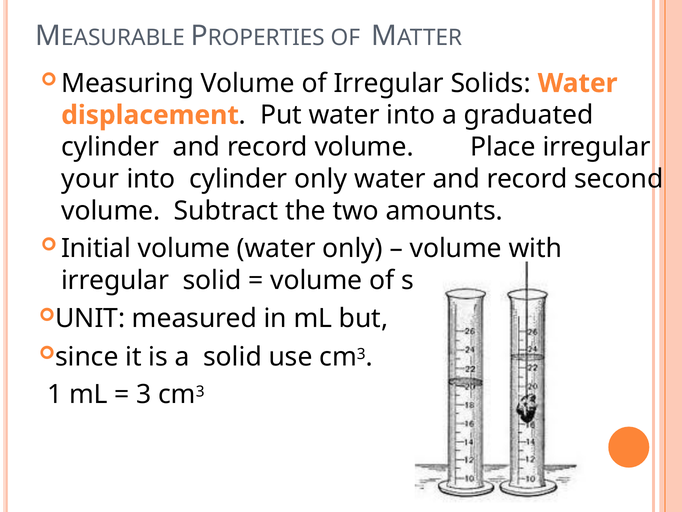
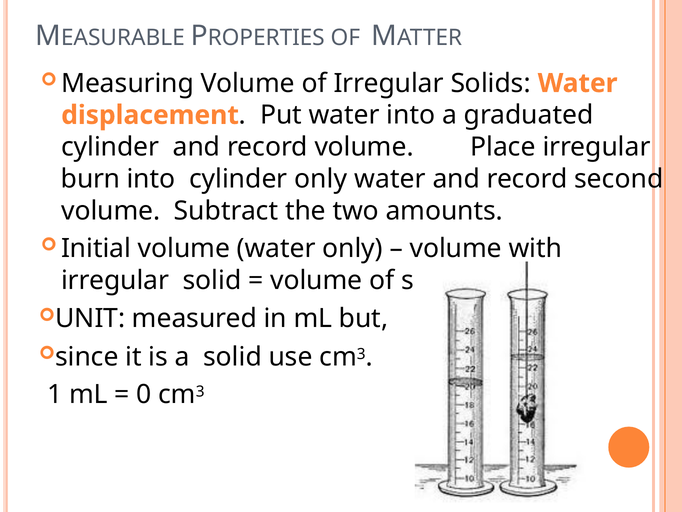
your: your -> burn (91, 179)
3: 3 -> 0 (144, 394)
